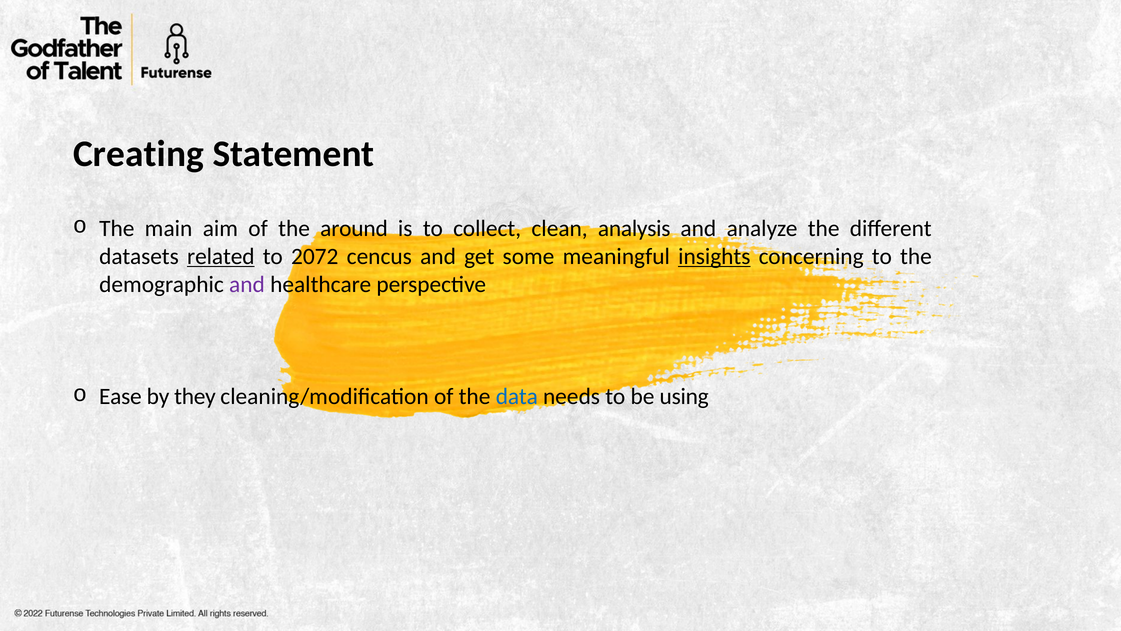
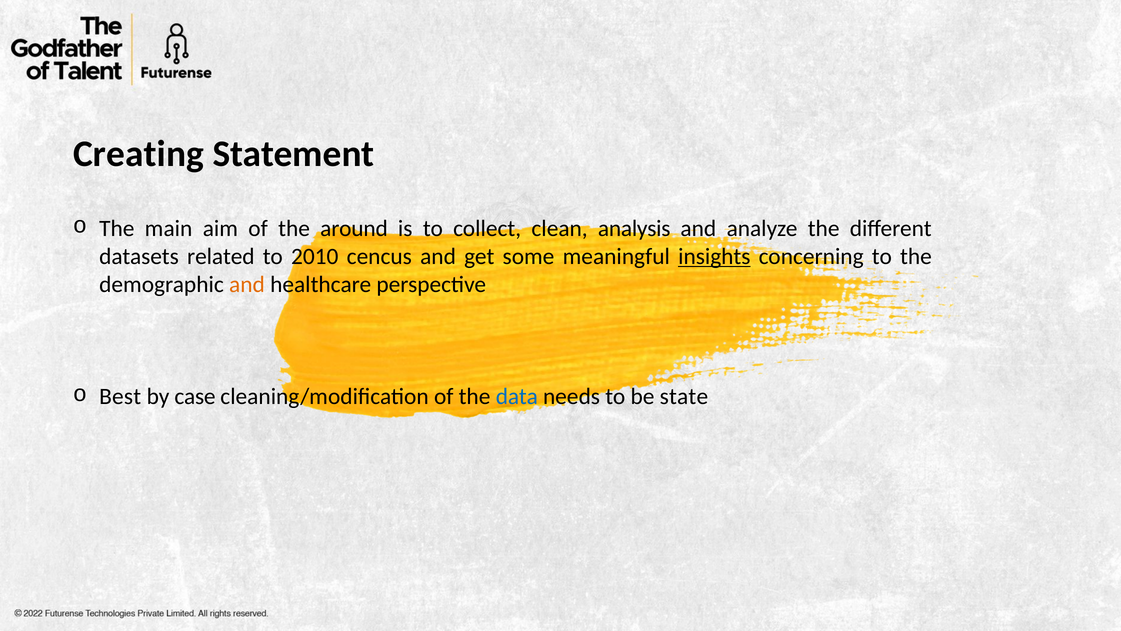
related underline: present -> none (221, 256)
2072: 2072 -> 2010 (315, 256)
and colour: purple -> orange (247, 284)
Ease: Ease -> Best (120, 396)
they: they -> case (195, 396)
using: using -> state (684, 396)
